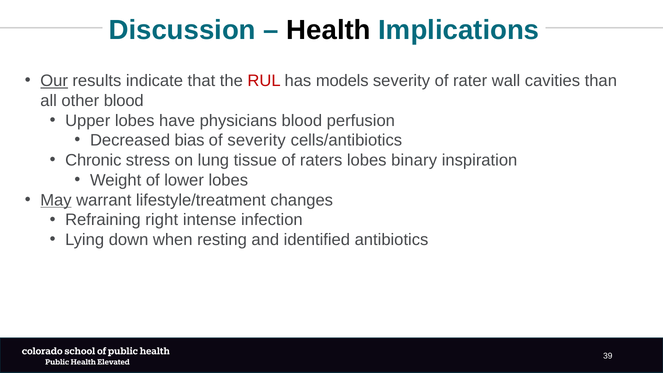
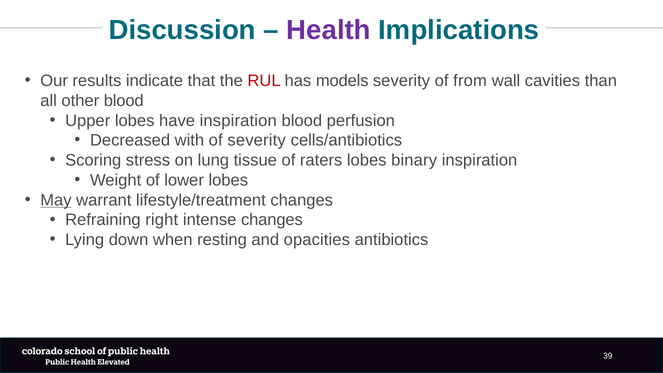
Health colour: black -> purple (329, 30)
Our underline: present -> none (54, 81)
rater: rater -> from (470, 81)
have physicians: physicians -> inspiration (238, 121)
bias: bias -> with (189, 140)
Chronic: Chronic -> Scoring (93, 160)
intense infection: infection -> changes (272, 220)
identified: identified -> opacities (317, 240)
